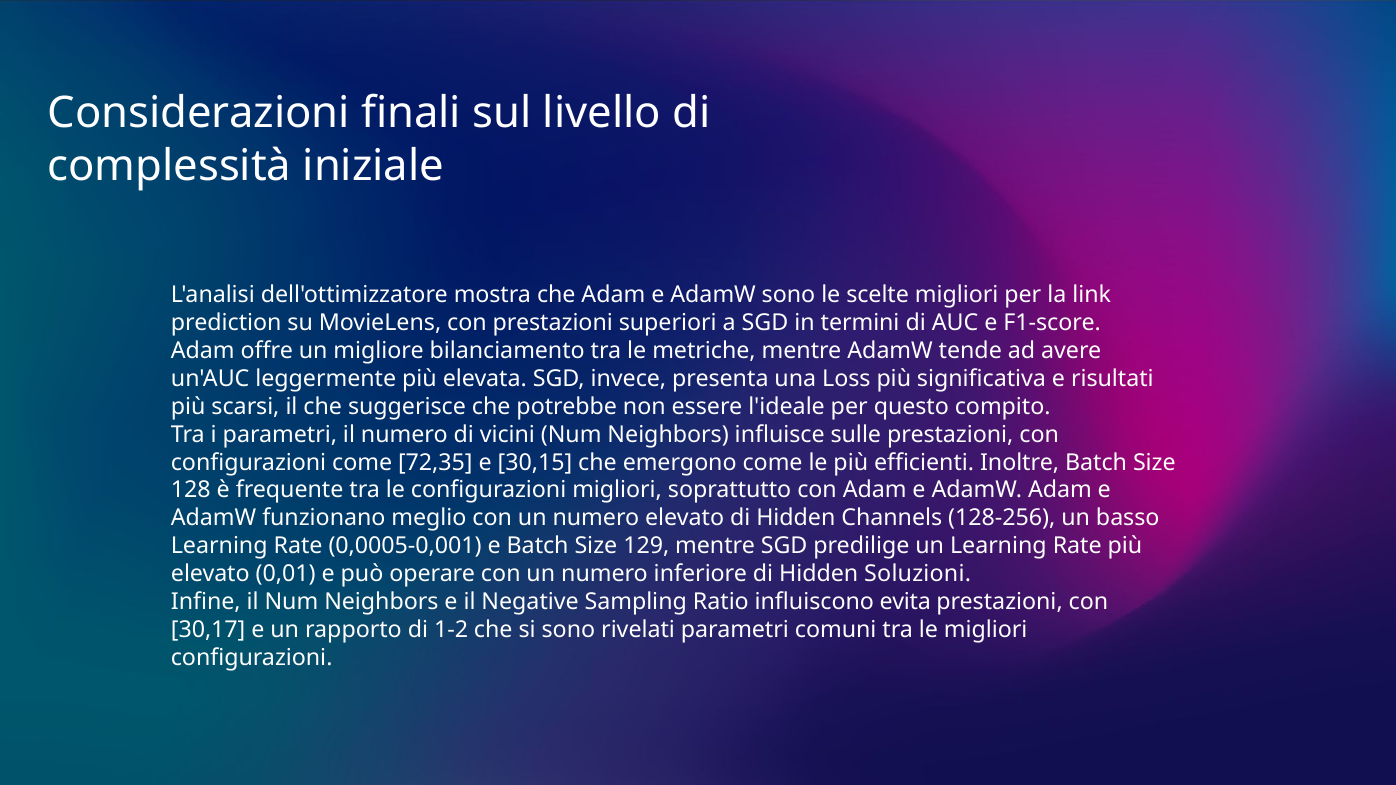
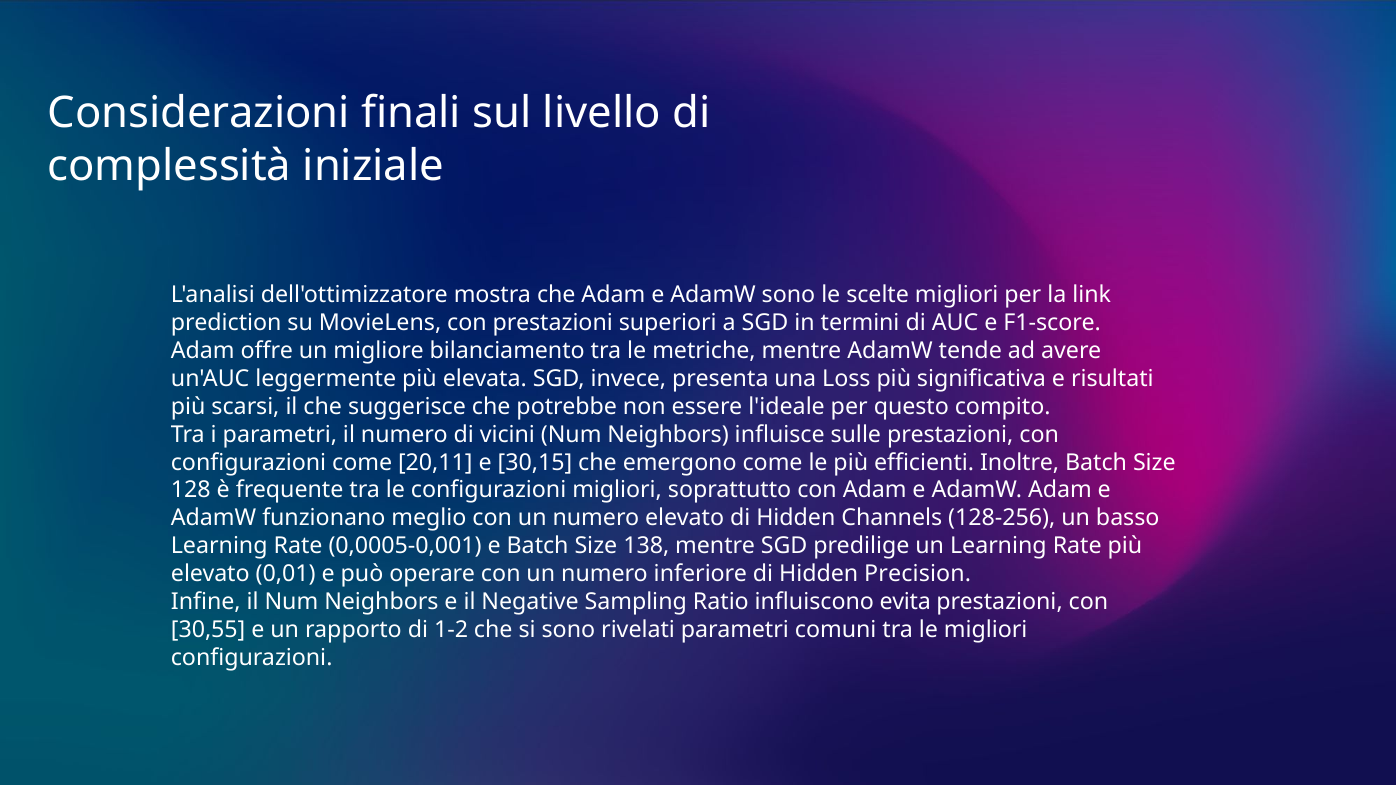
72,35: 72,35 -> 20,11 (435, 462)
129: 129 -> 138 (646, 546)
Soluzioni: Soluzioni -> Precision (918, 574)
30,17: 30,17 -> 30,55 (208, 630)
